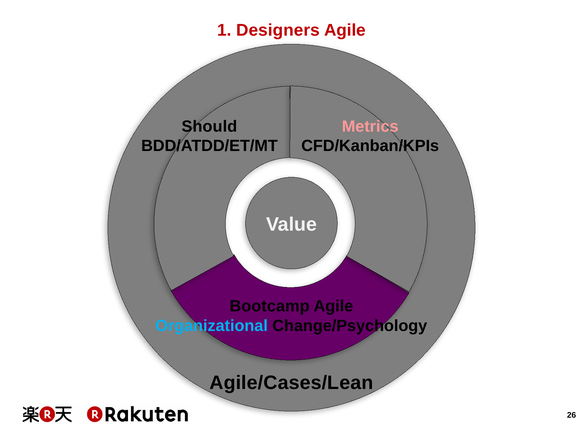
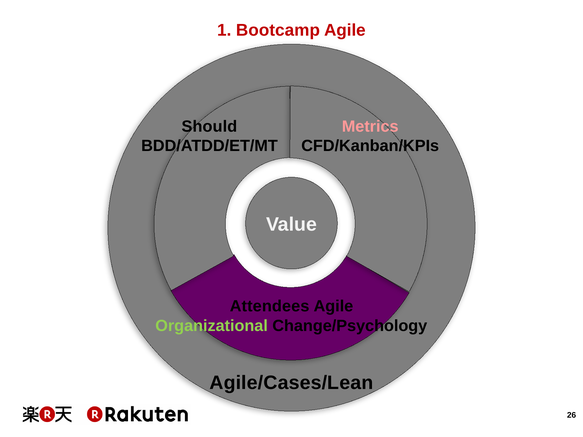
Designers: Designers -> Bootcamp (278, 30)
Bootcamp: Bootcamp -> Attendees (270, 306)
Organizational colour: light blue -> light green (212, 326)
